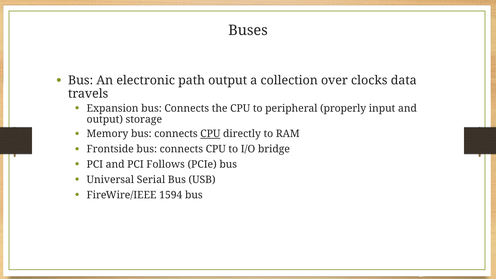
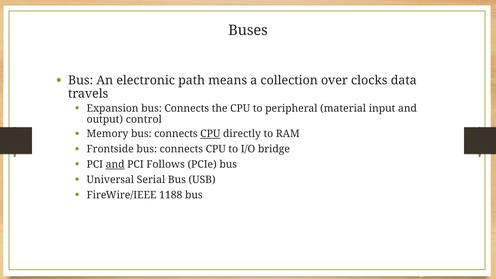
path output: output -> means (228, 80)
properly: properly -> material (343, 108)
storage: storage -> control (144, 120)
and underline: none -> present (115, 164)
1594: 1594 -> 1188 (171, 195)
